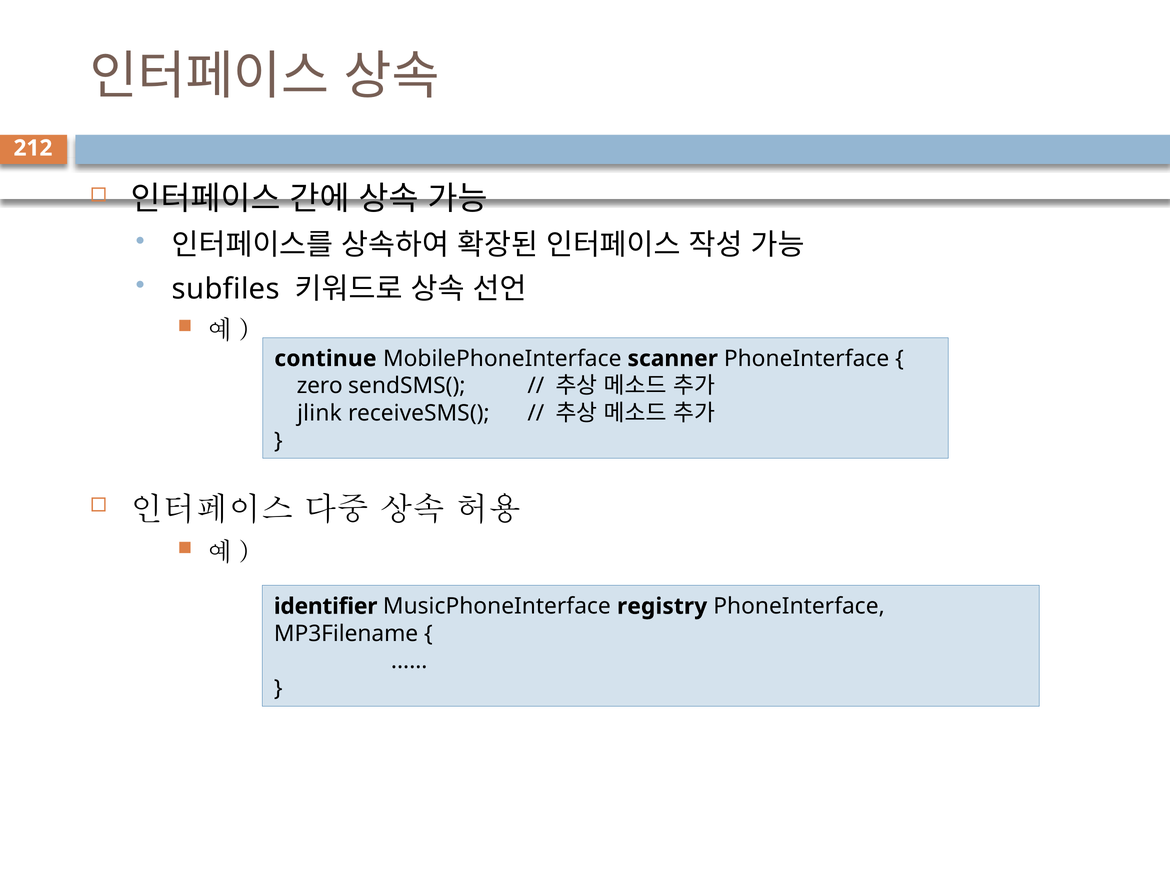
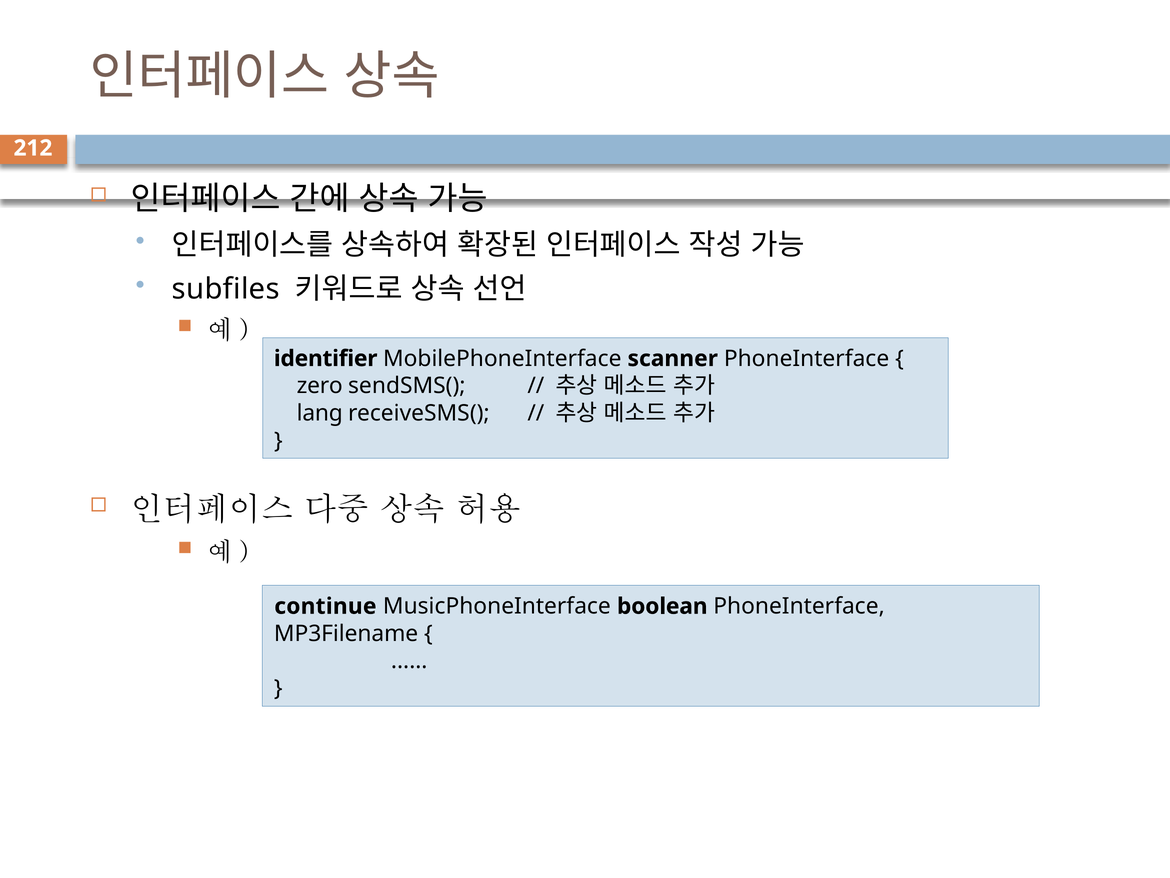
continue: continue -> identifier (326, 358)
jlink: jlink -> lang (320, 413)
identifier: identifier -> continue (325, 606)
registry: registry -> boolean (662, 606)
